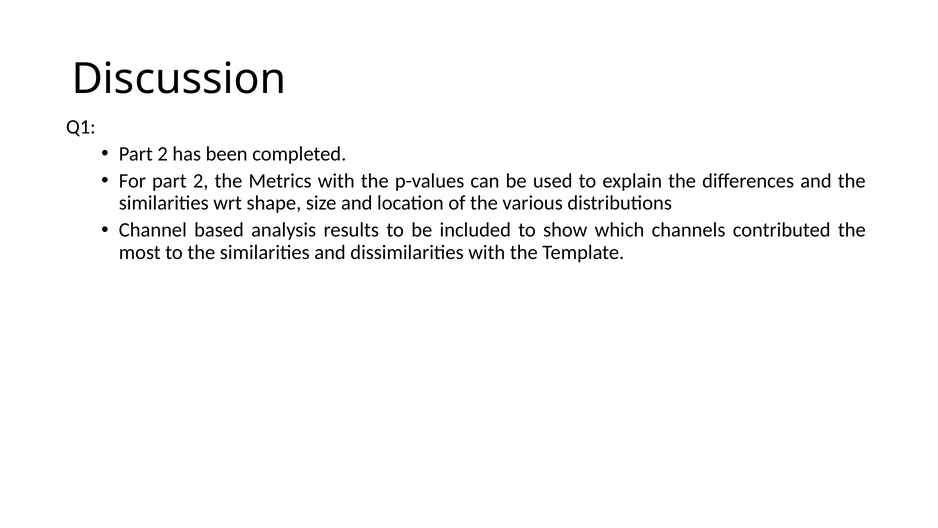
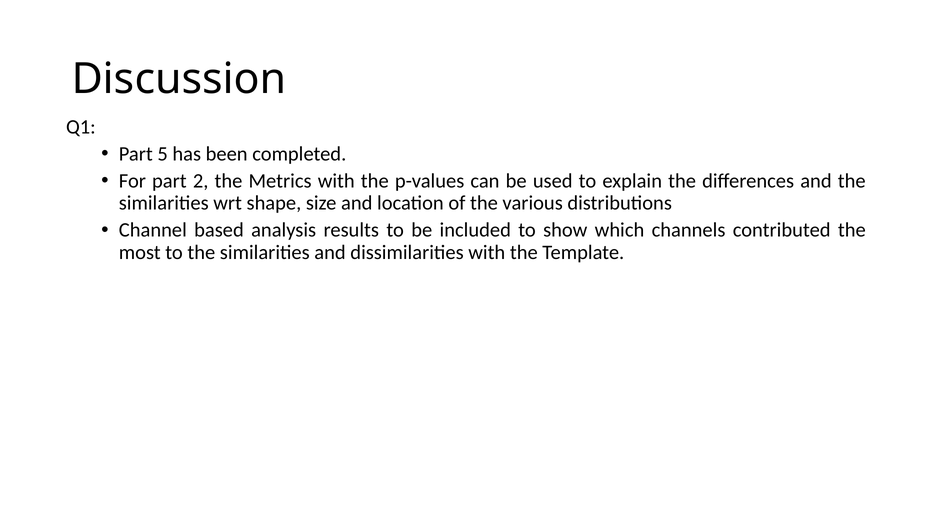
2: 2 -> 5 (163, 154)
